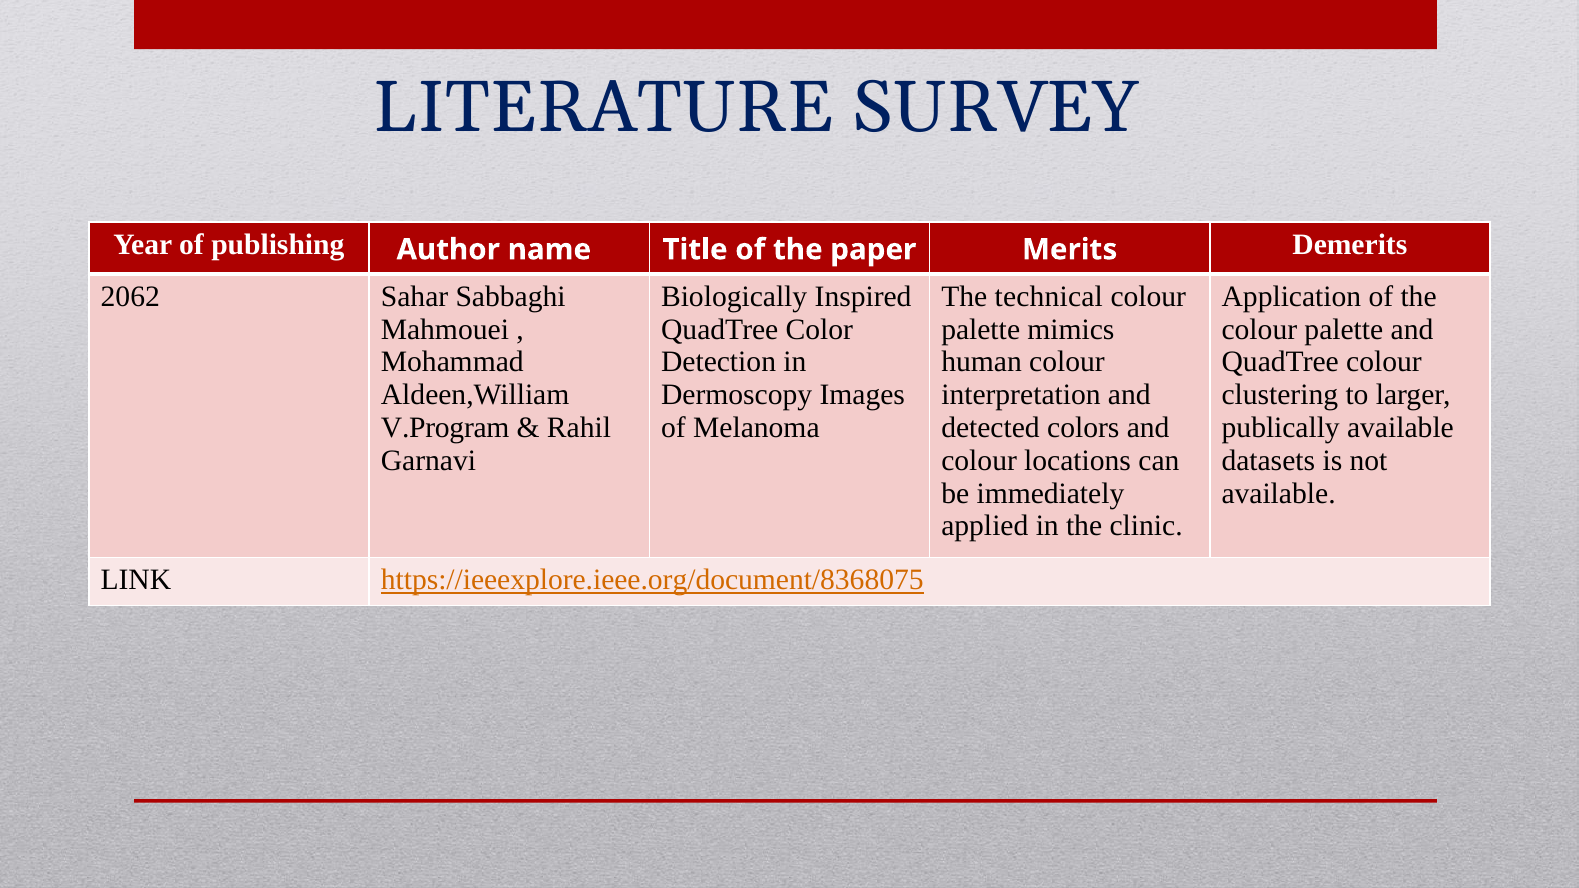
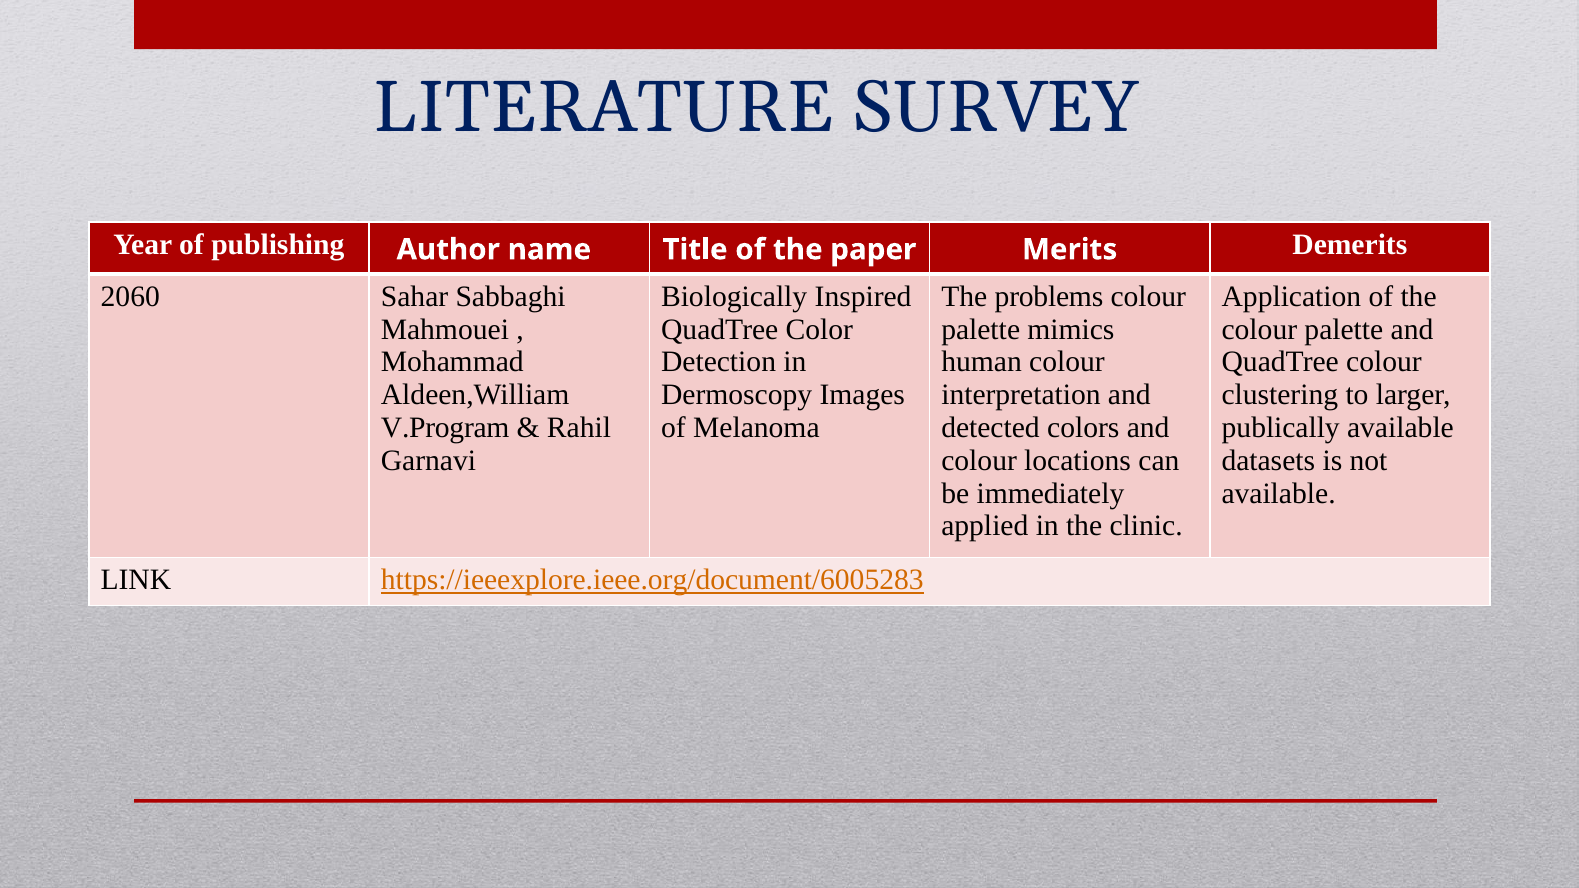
2062: 2062 -> 2060 (130, 297)
technical: technical -> problems (1049, 297)
https://ieeexplore.ieee.org/document/8368075: https://ieeexplore.ieee.org/document/8368075 -> https://ieeexplore.ieee.org/document/6005283 (652, 580)
